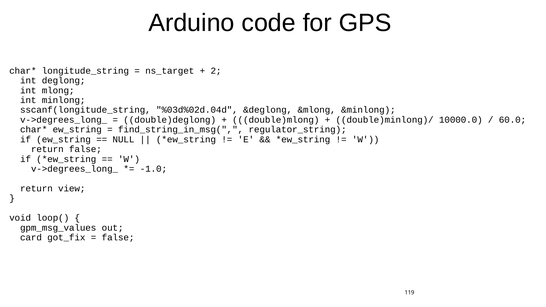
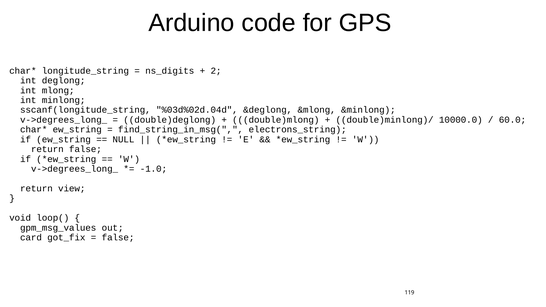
ns_target: ns_target -> ns_digits (170, 71)
regulator_string: regulator_string -> electrons_string (298, 130)
